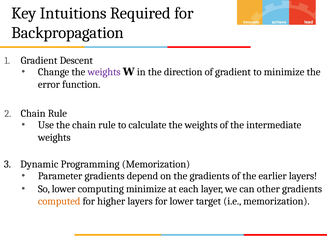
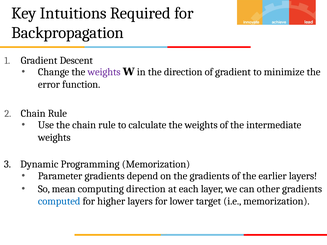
So lower: lower -> mean (64, 189)
computing minimize: minimize -> direction (146, 189)
computed colour: orange -> blue (59, 201)
